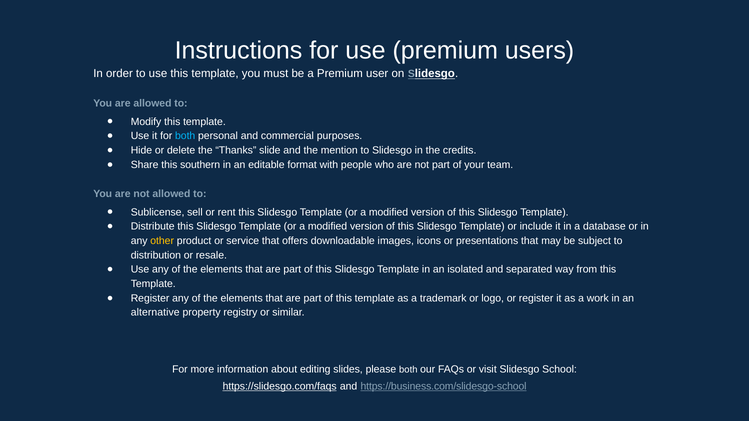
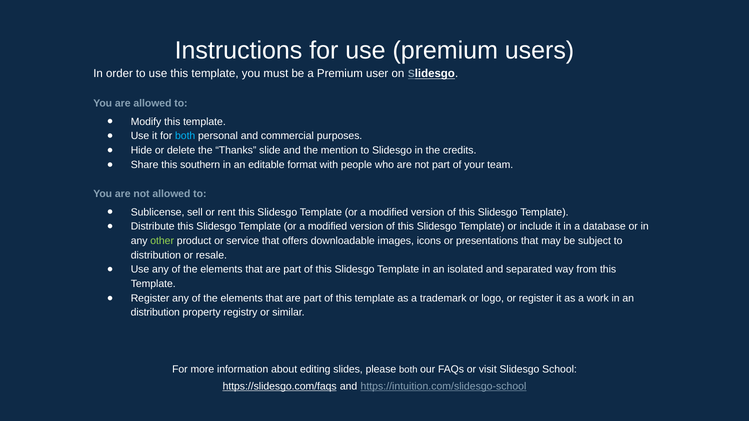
other colour: yellow -> light green (162, 241)
alternative: alternative -> distribution (155, 313)
https://business.com/slidesgo-school: https://business.com/slidesgo-school -> https://intuition.com/slidesgo-school (443, 387)
